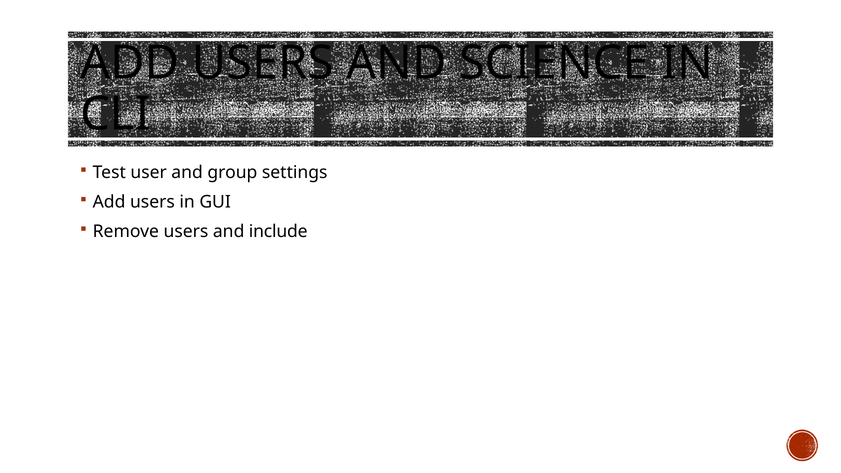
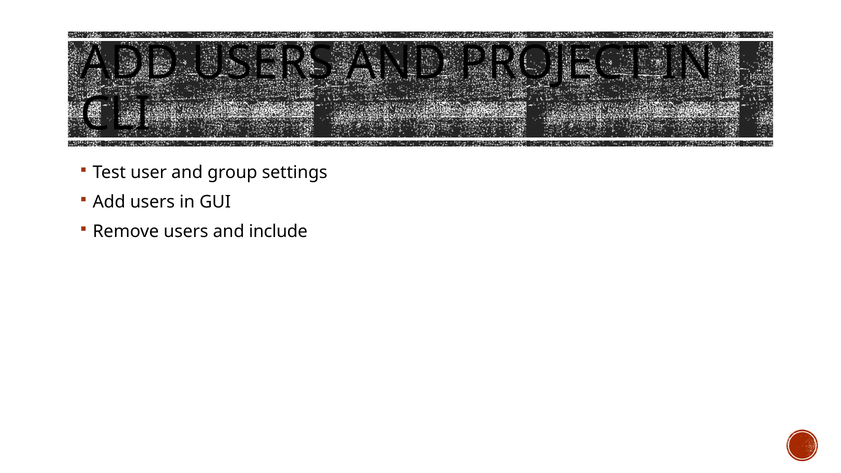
SCIENCE: SCIENCE -> PROJECT (554, 63)
